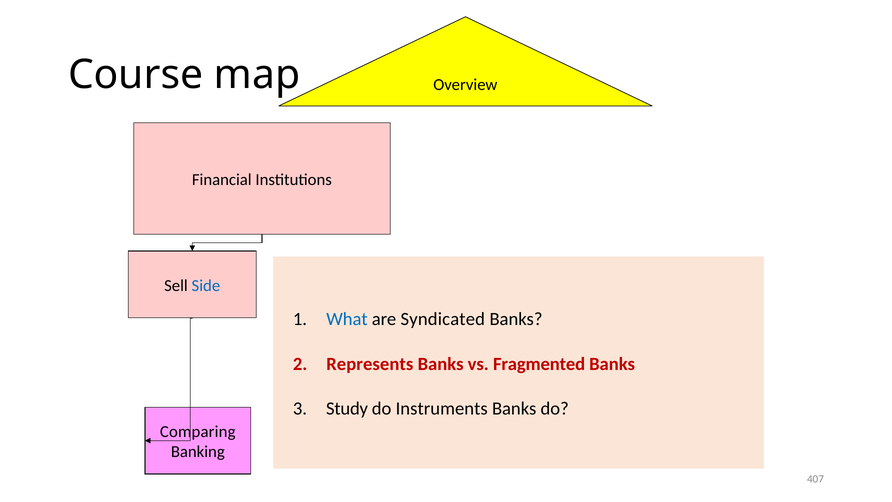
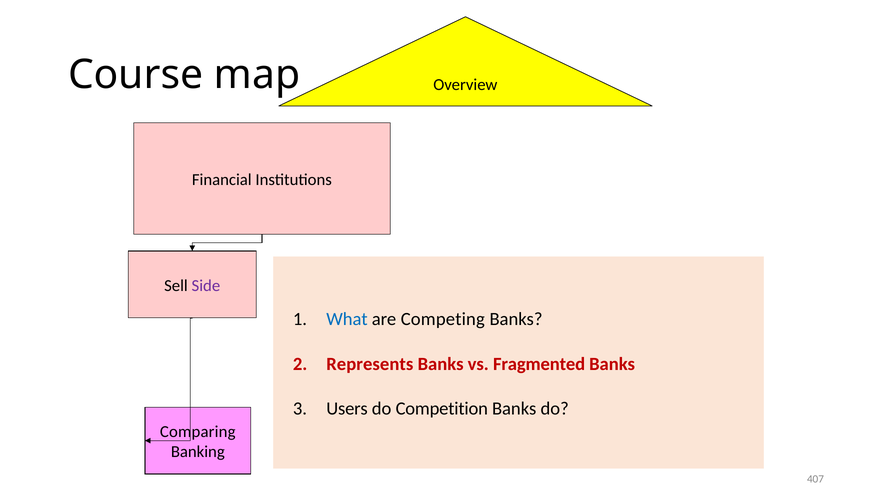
Side colour: blue -> purple (206, 285)
Syndicated: Syndicated -> Competing (443, 319)
Study: Study -> Users (347, 408)
Instruments: Instruments -> Competition (442, 408)
